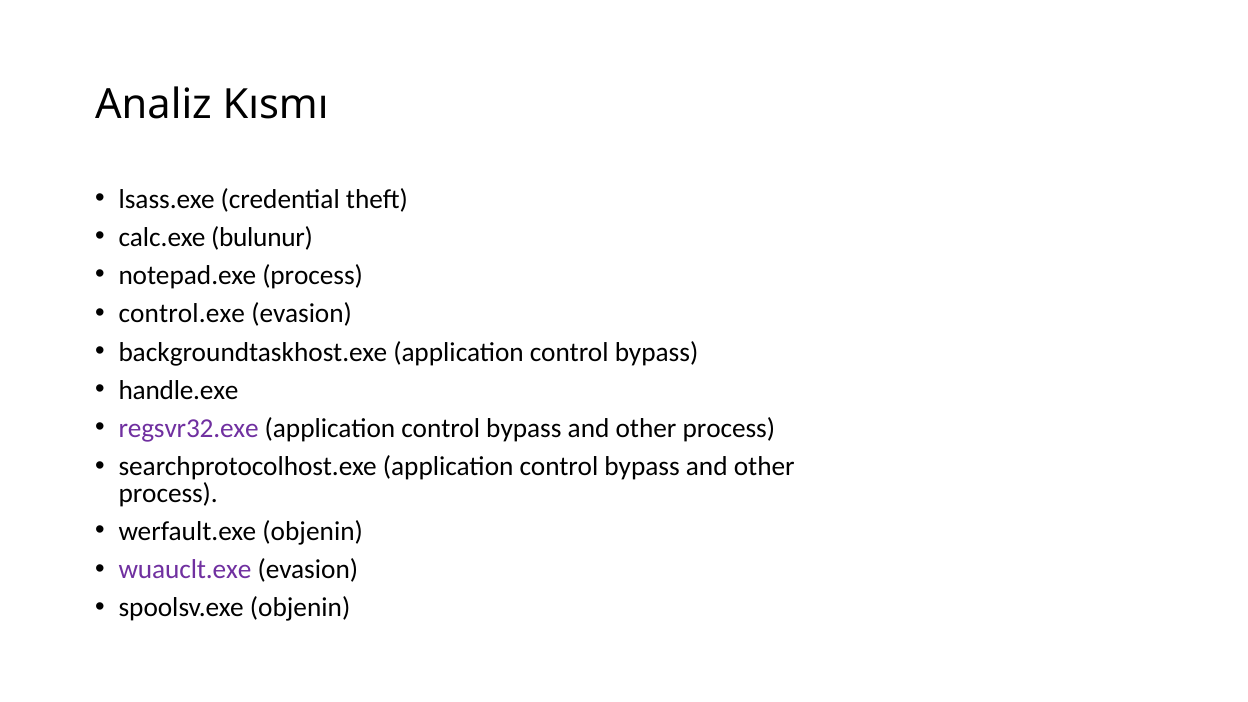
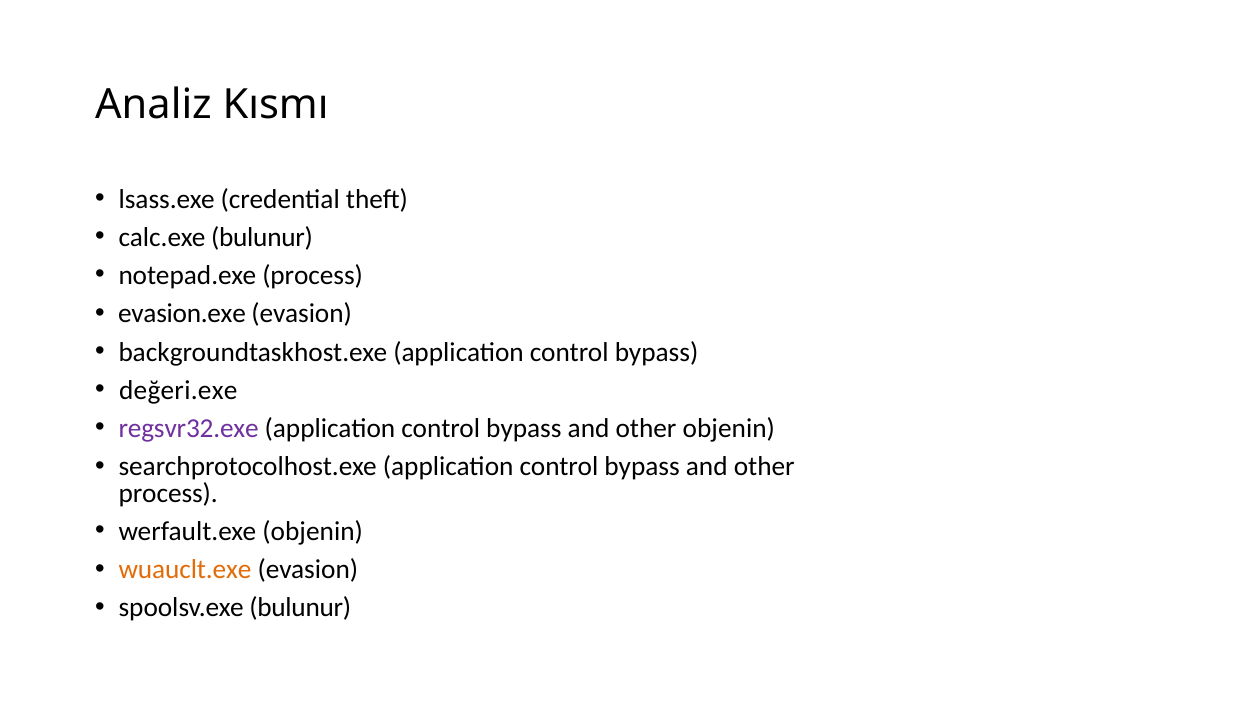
control.exe: control.exe -> evasion.exe (182, 314)
handle.exe: handle.exe -> değeri.exe (178, 390)
process: process -> objenin (729, 429)
wuauclt.exe colour: purple -> orange (185, 570)
spoolsv.exe objenin: objenin -> bulunur (300, 608)
